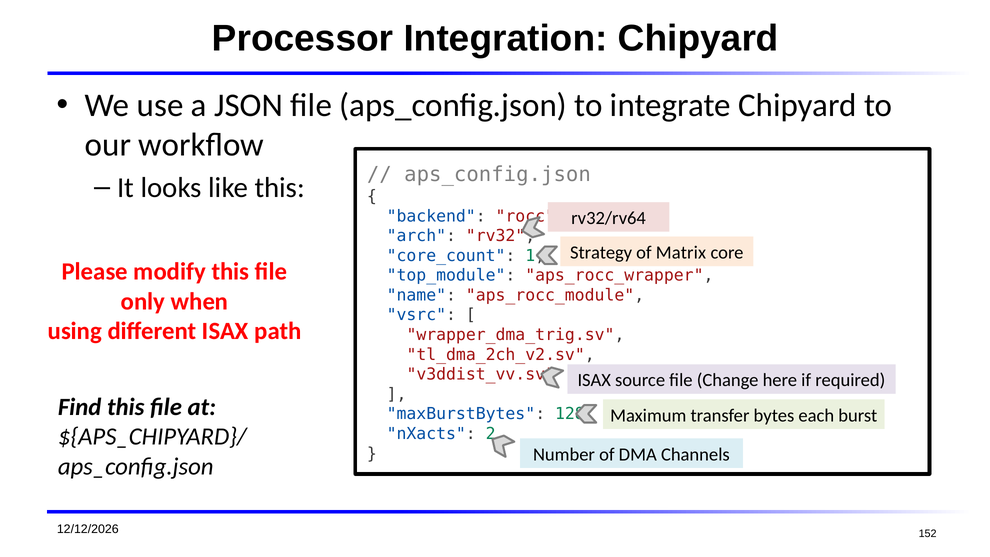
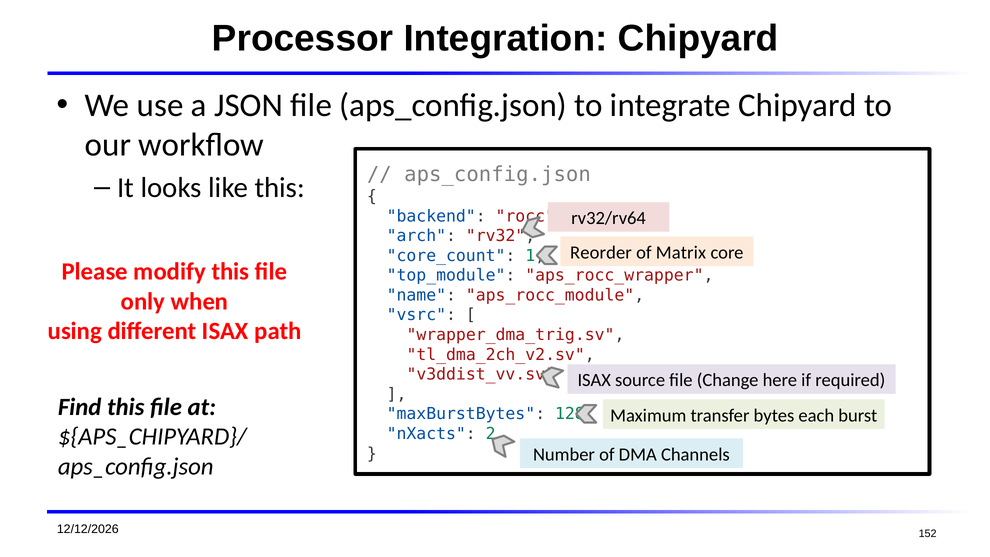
Strategy: Strategy -> Reorder (601, 253)
